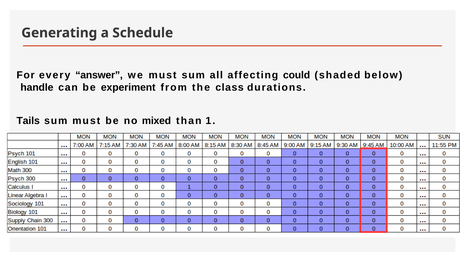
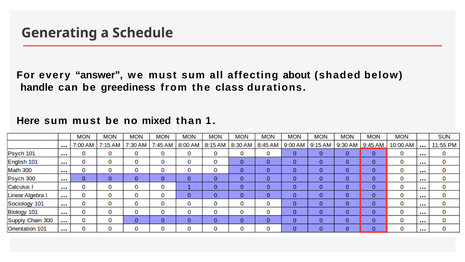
could: could -> about (297, 75)
experiment: experiment -> greediness (128, 87)
Tails: Tails -> Here (28, 121)
